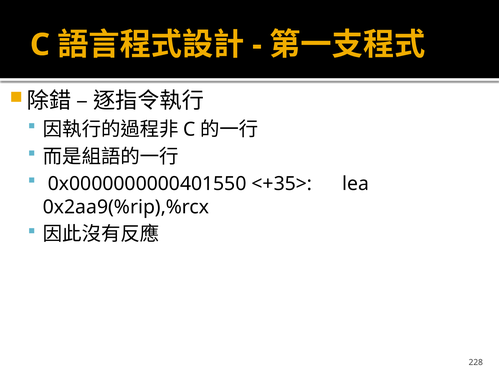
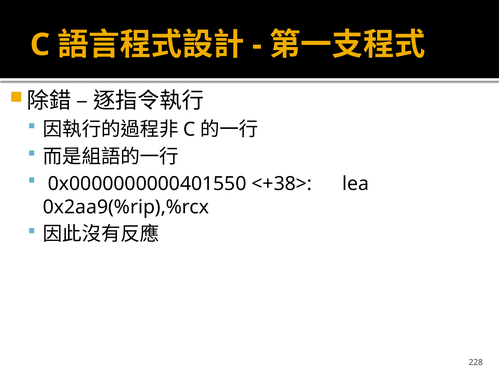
<+35>: <+35> -> <+38> (282, 184)
